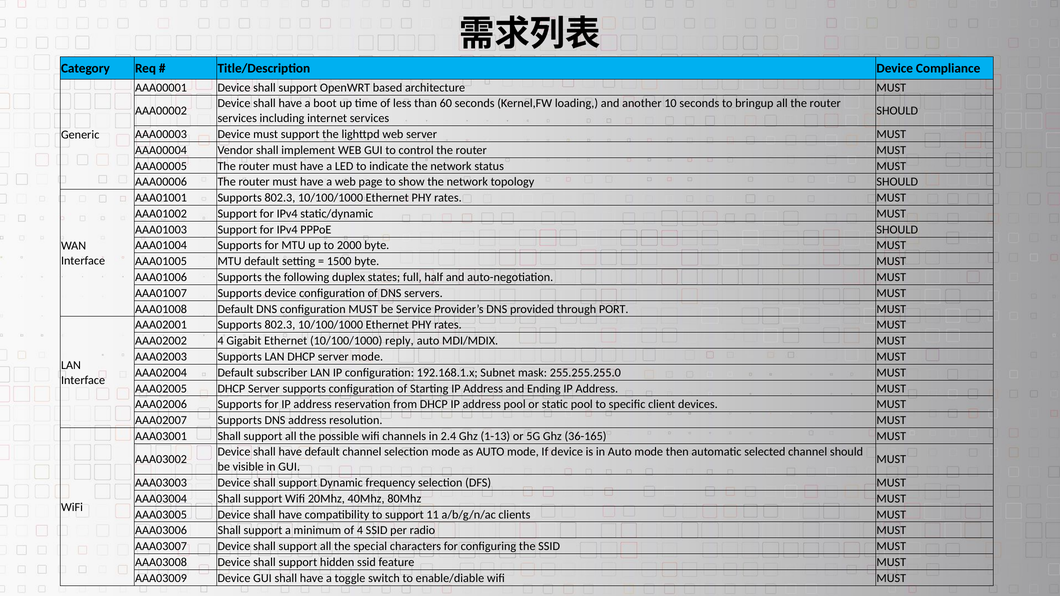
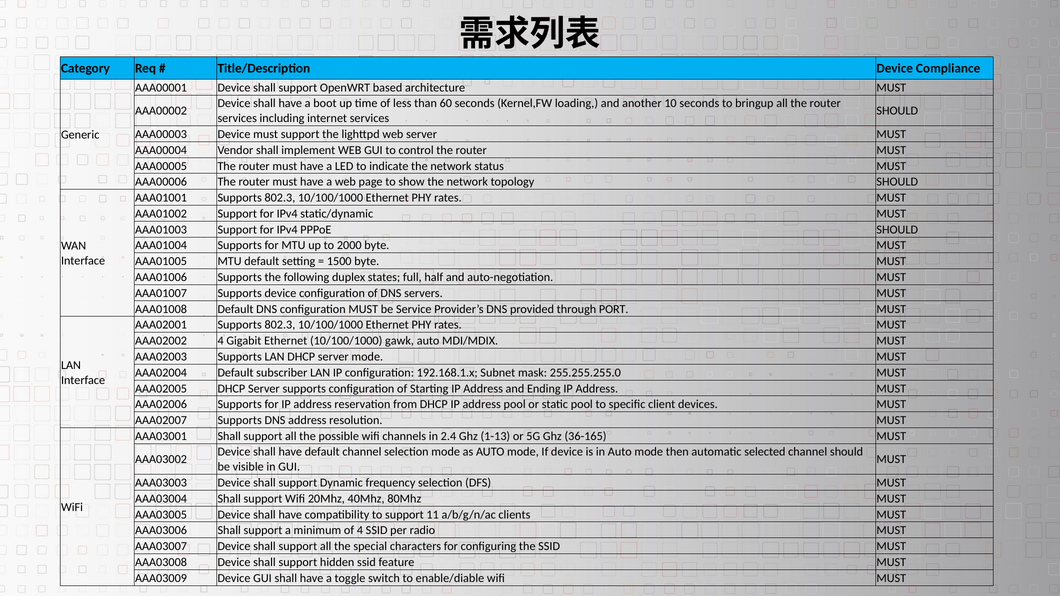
reply: reply -> gawk (400, 341)
